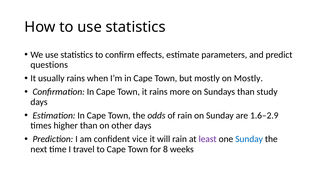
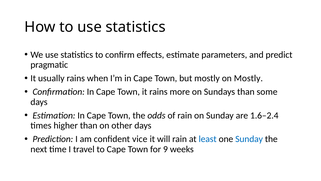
questions: questions -> pragmatic (49, 65)
study: study -> some (267, 92)
1.6–2.9: 1.6–2.9 -> 1.6–2.4 (264, 115)
least colour: purple -> blue (208, 139)
8: 8 -> 9 (165, 149)
